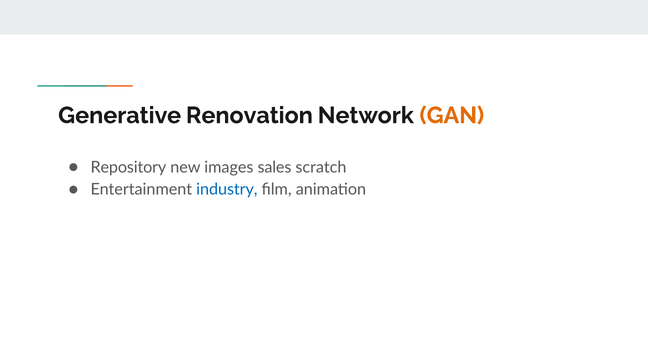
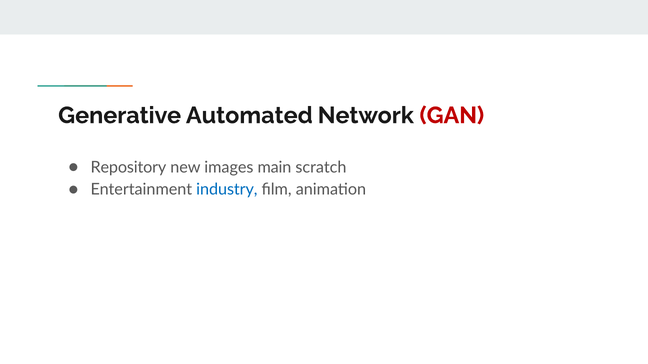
Renovation: Renovation -> Automated (249, 116)
GAN colour: orange -> red (452, 116)
sales: sales -> main (274, 168)
